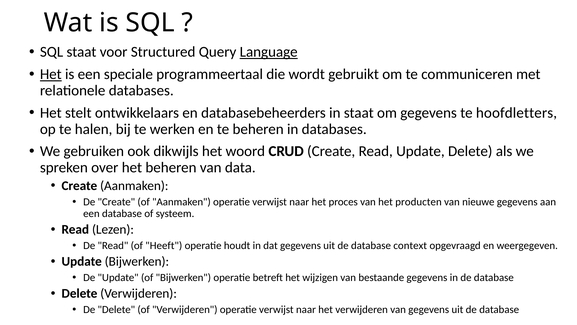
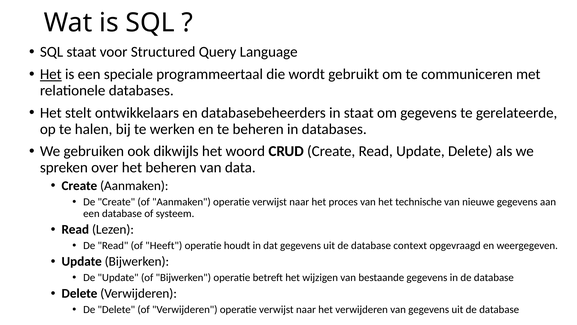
Language underline: present -> none (269, 52)
hoofdletters: hoofdletters -> gerelateerde (517, 113)
producten: producten -> technische (419, 202)
